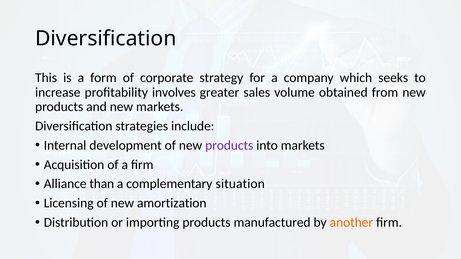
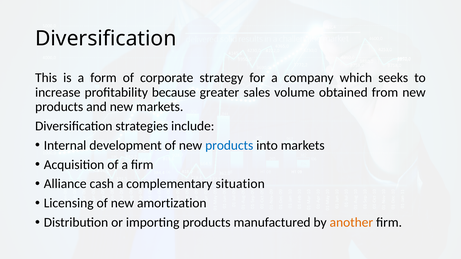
involves: involves -> because (174, 92)
products colour: purple -> blue (229, 146)
than: than -> cash (102, 184)
